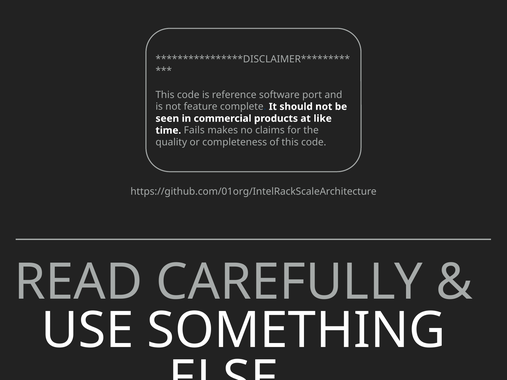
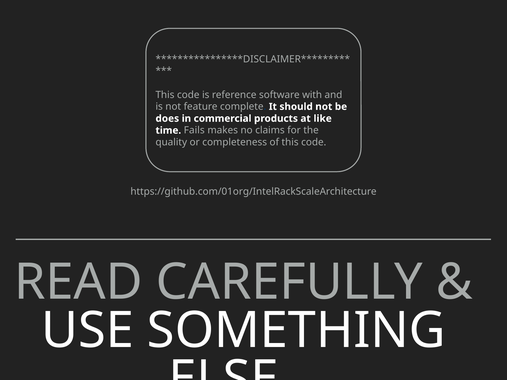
port: port -> with (312, 95)
seen: seen -> does (167, 119)
